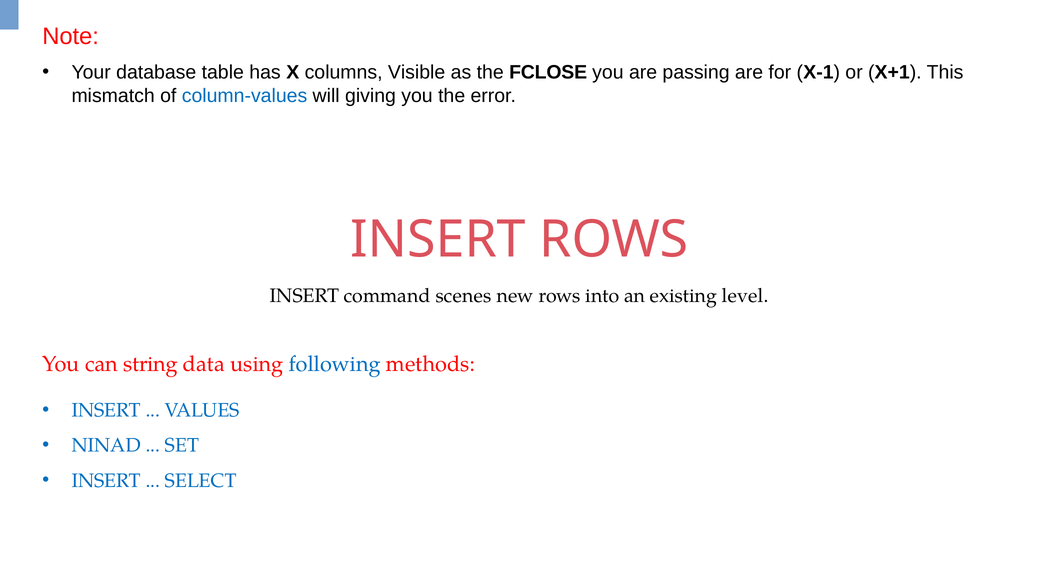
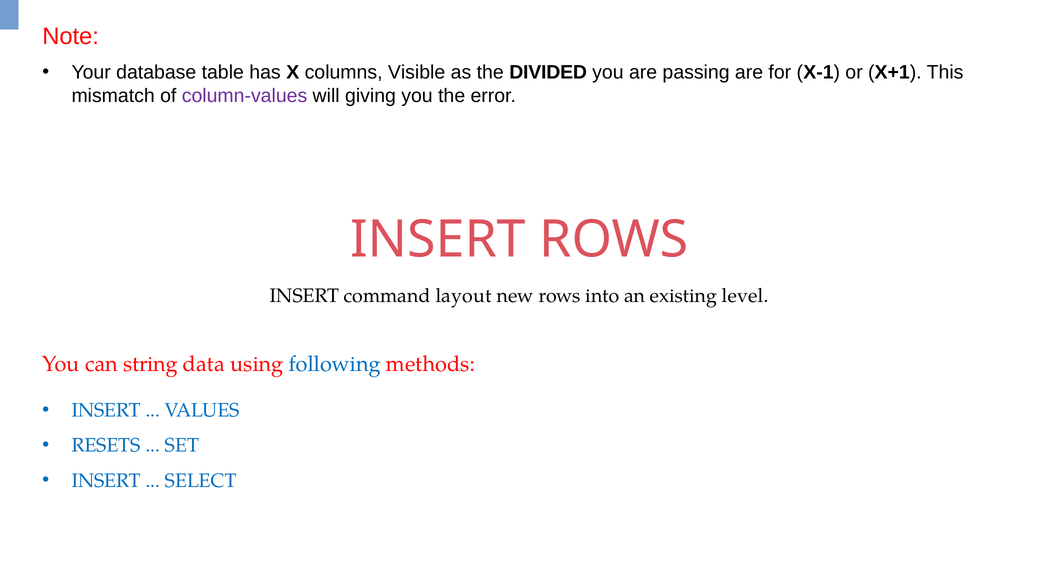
FCLOSE: FCLOSE -> DIVIDED (548, 72)
column-values colour: blue -> purple (245, 96)
scenes: scenes -> layout (464, 296)
NINAD: NINAD -> RESETS (106, 446)
